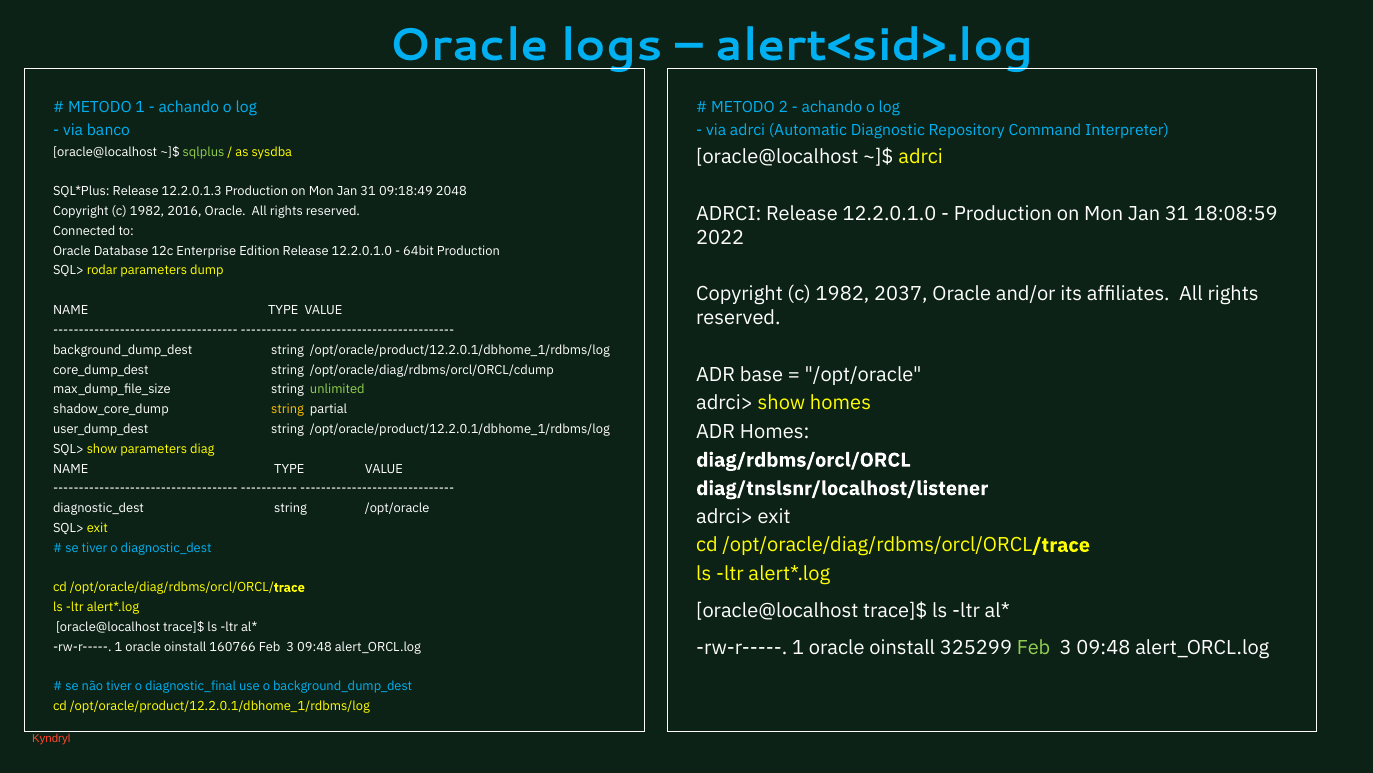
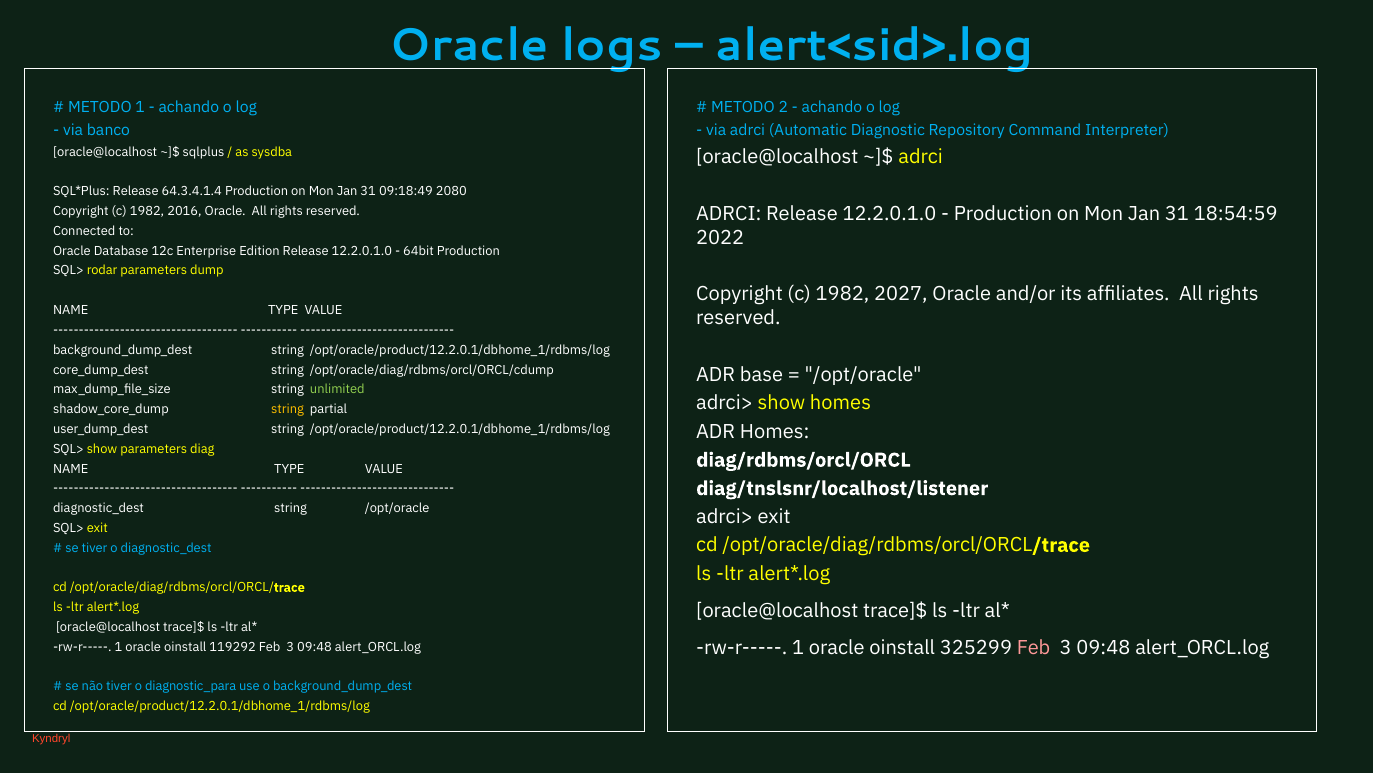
sqlplus colour: light green -> white (204, 152)
12.2.0.1.3: 12.2.0.1.3 -> 64.3.4.1.4 (192, 191)
2048: 2048 -> 2080 (451, 191)
18:08:59: 18:08:59 -> 18:54:59 (1236, 213)
2037: 2037 -> 2027 (901, 294)
Feb colour: light green -> pink (1034, 647)
160766: 160766 -> 119292 (233, 646)
diagnostic_final: diagnostic_final -> diagnostic_para (191, 686)
